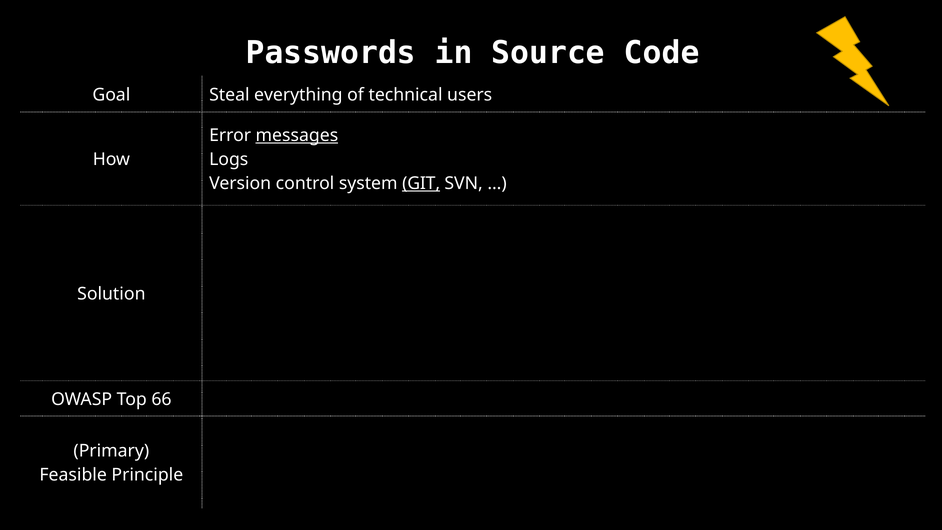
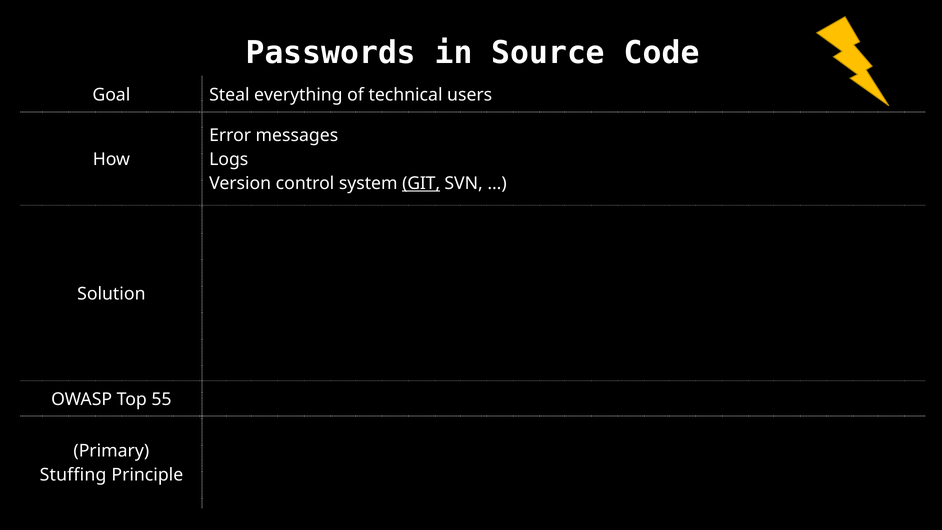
messages underline: present -> none (297, 135)
66: 66 -> 55 (162, 399)
Feasible: Feasible -> Stuffing (73, 475)
